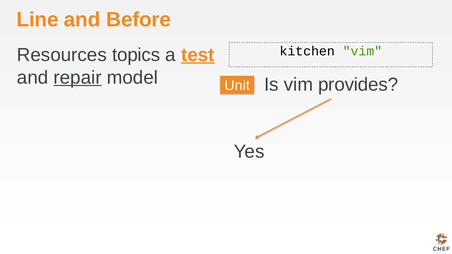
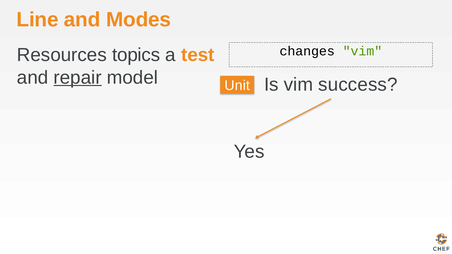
Before: Before -> Modes (139, 20)
test underline: present -> none (198, 55)
kitchen: kitchen -> changes (307, 51)
provides: provides -> success (358, 85)
